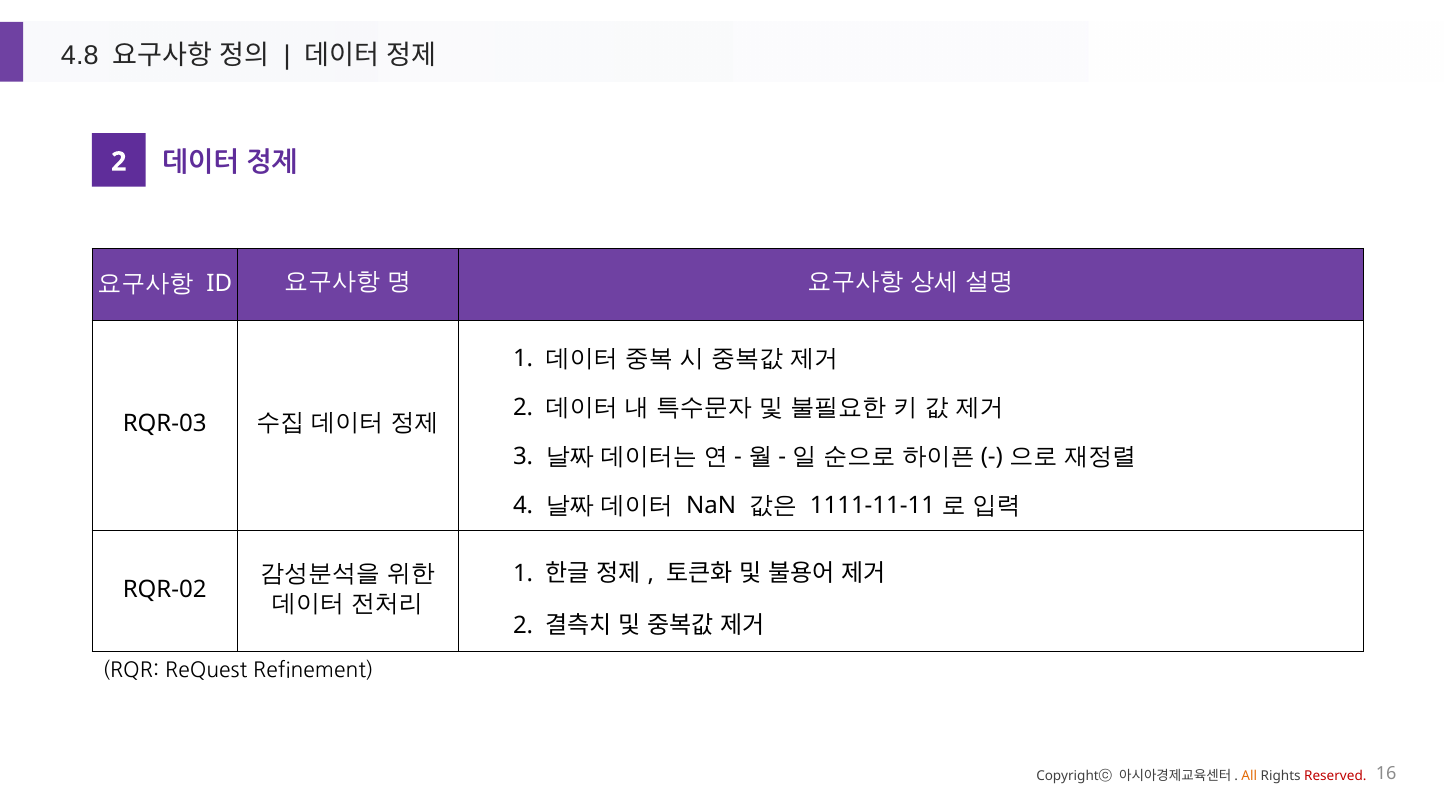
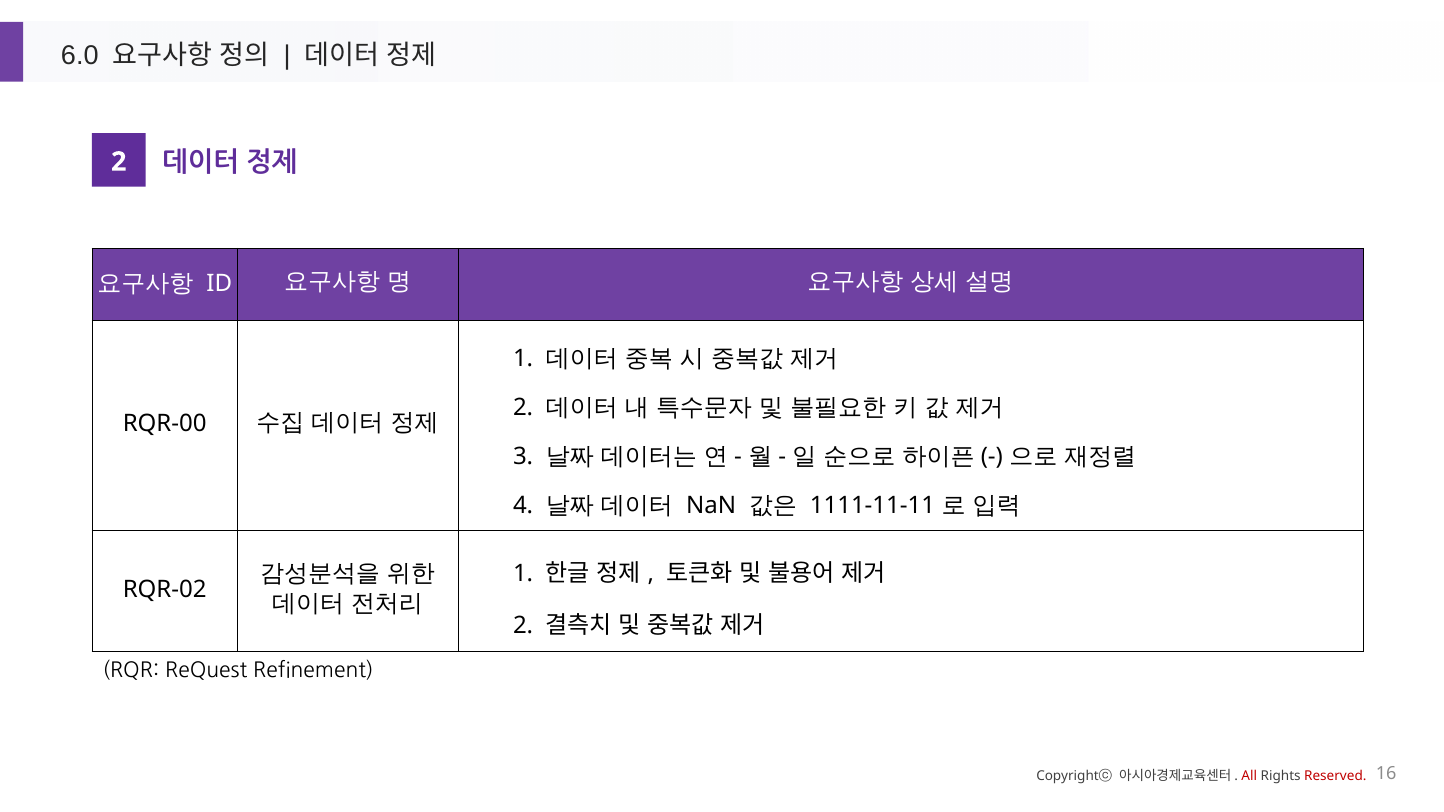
4.8: 4.8 -> 6.0 (80, 55)
RQR-03: RQR-03 -> RQR-00 (165, 424)
All colour: orange -> red (1249, 777)
